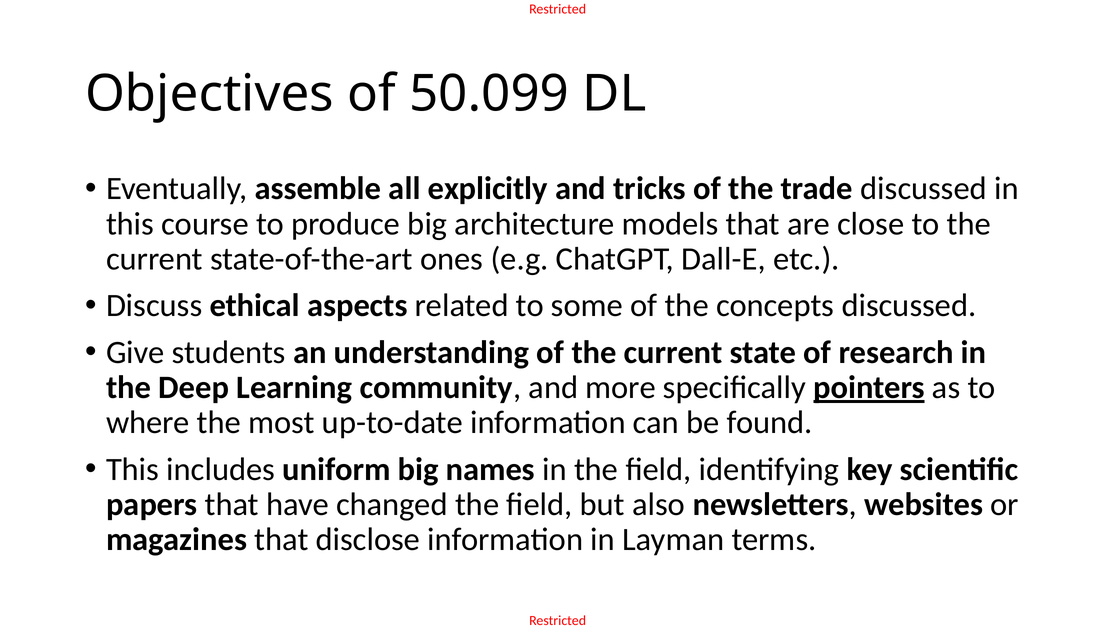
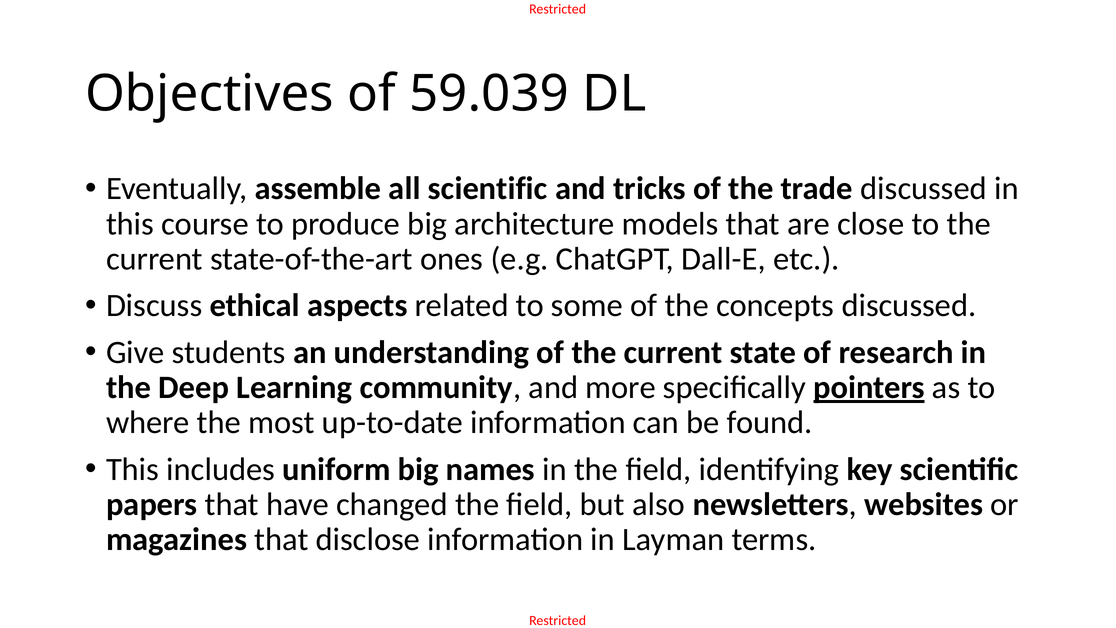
50.099: 50.099 -> 59.039 (489, 94)
all explicitly: explicitly -> scientific (488, 189)
